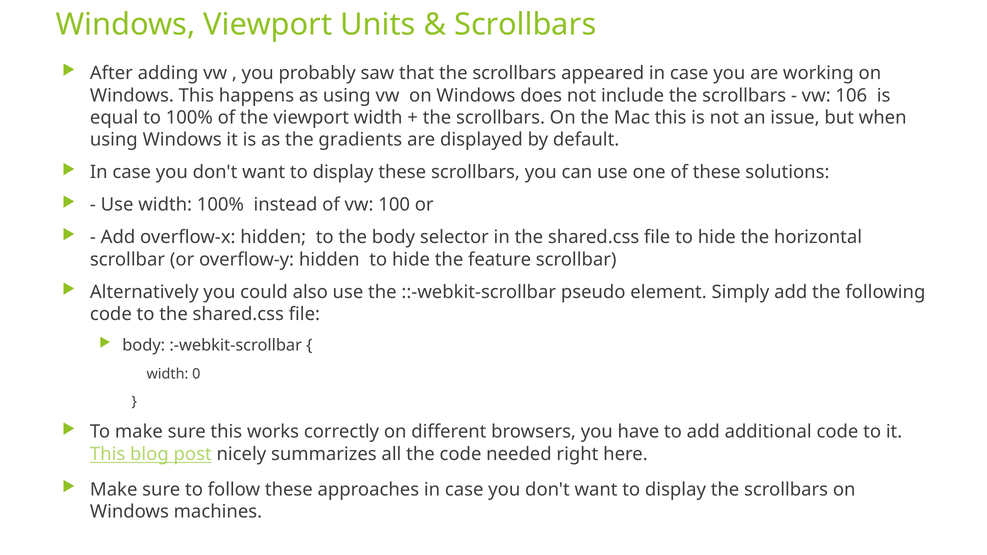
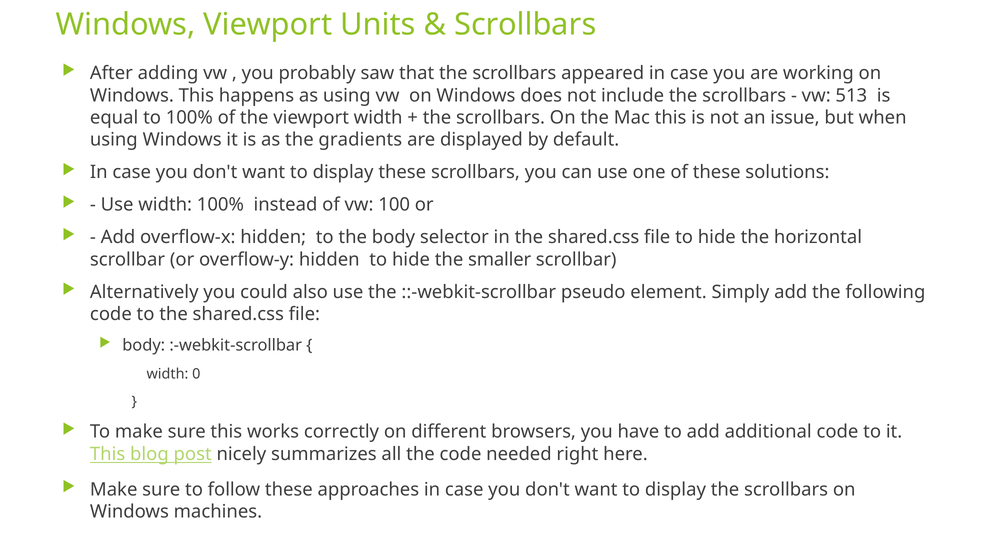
106: 106 -> 513 (851, 96)
feature: feature -> smaller (500, 260)
